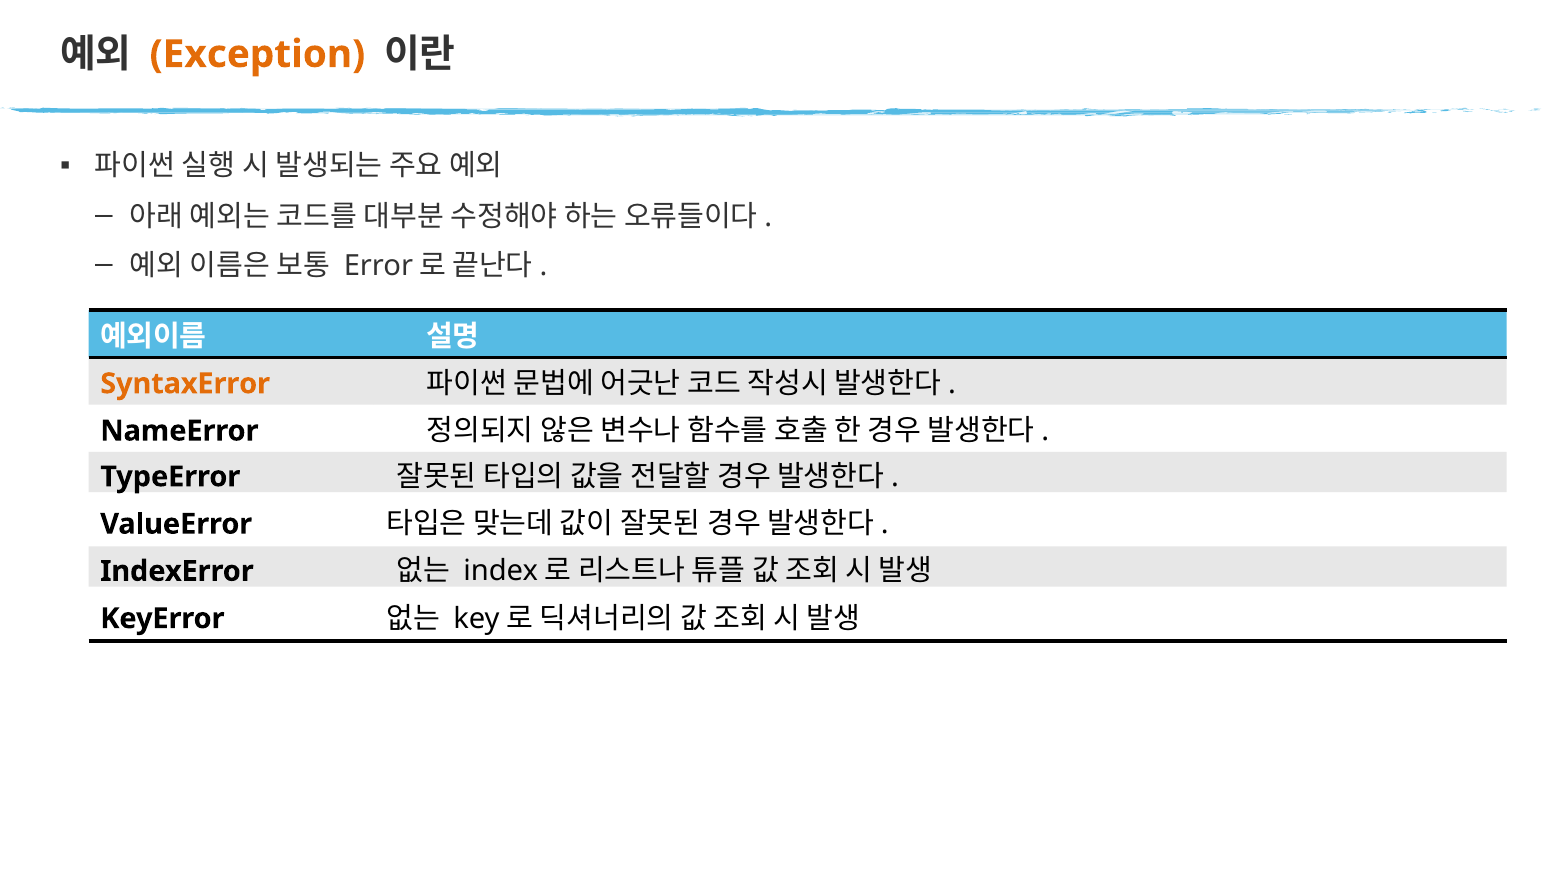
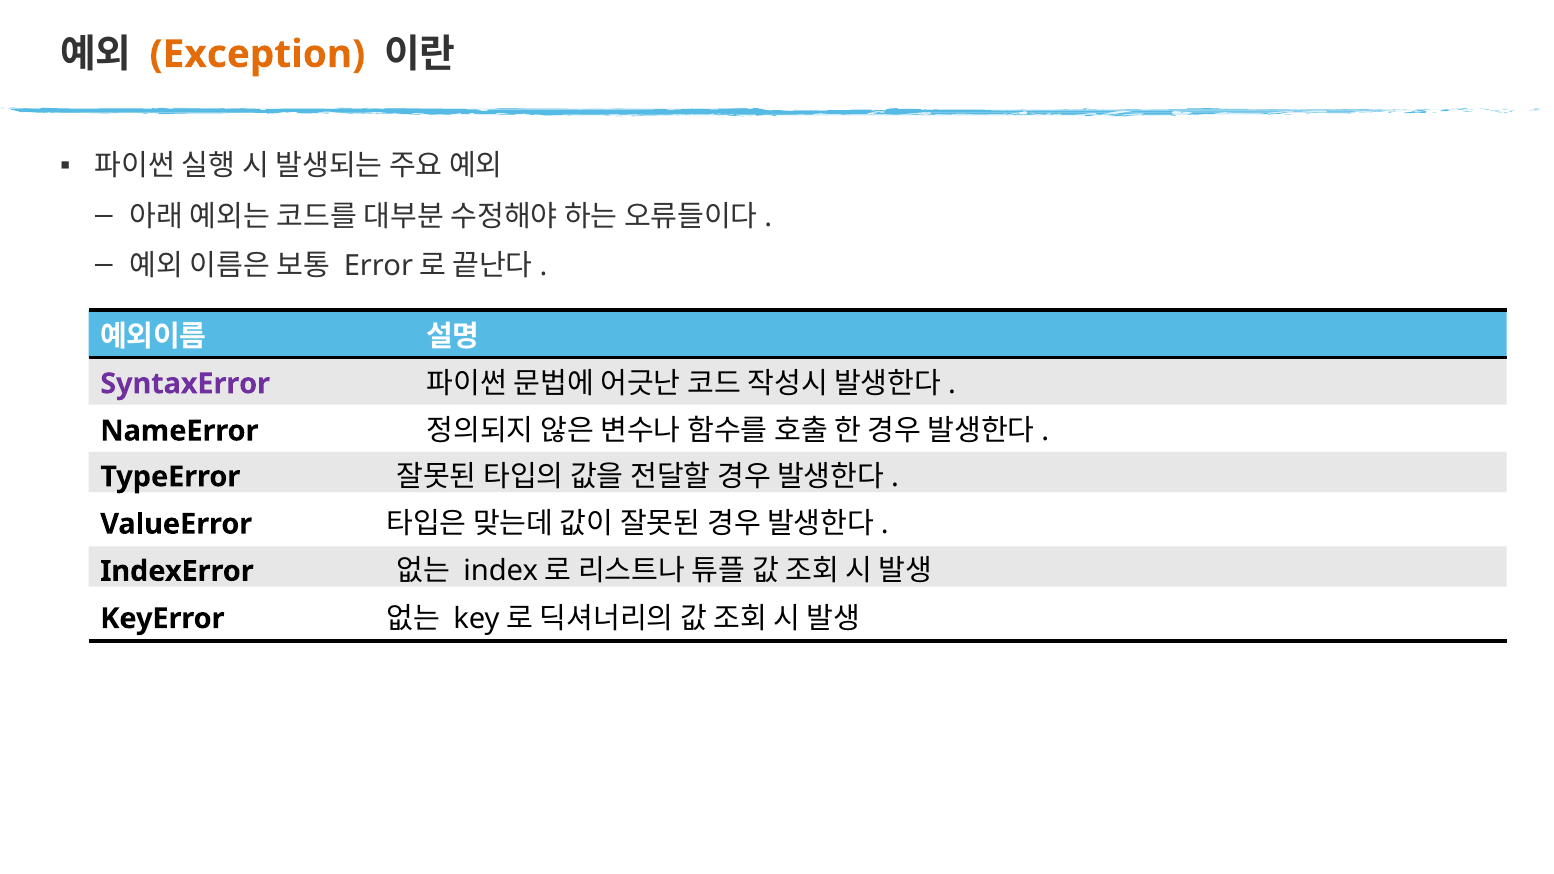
SyntaxError colour: orange -> purple (185, 384)
